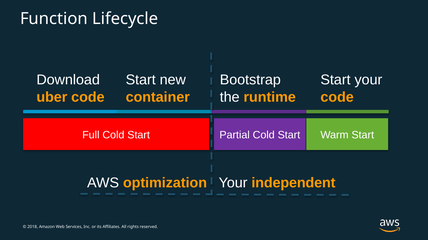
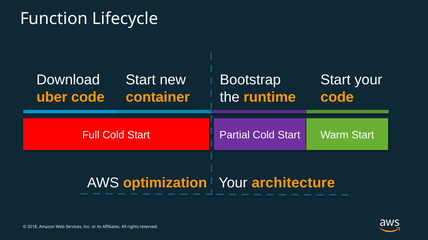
independent: independent -> architecture (293, 184)
